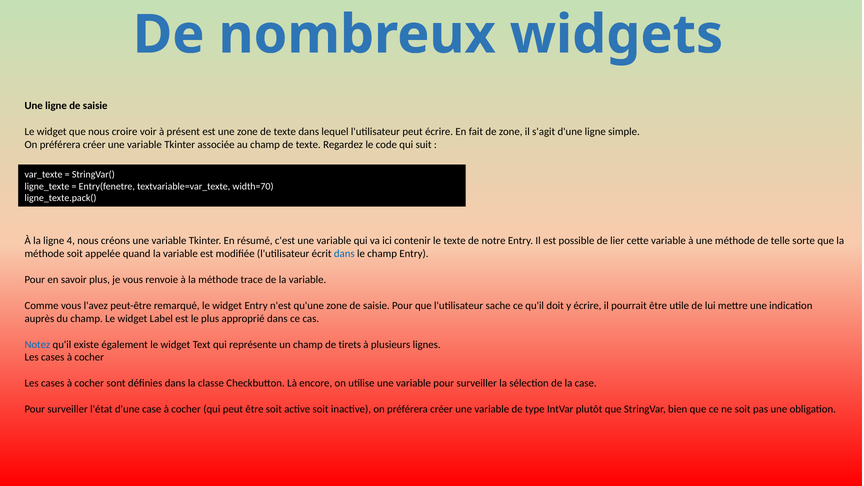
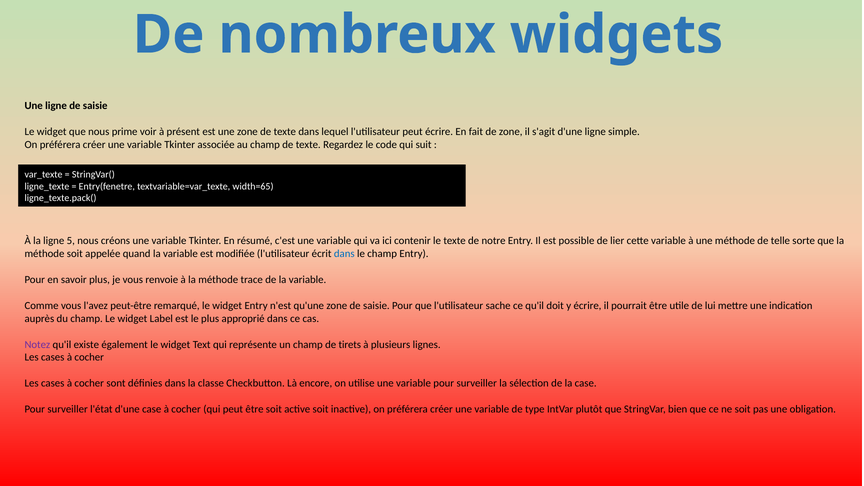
croire: croire -> prime (125, 132)
width=70: width=70 -> width=65 (253, 186)
4: 4 -> 5 (71, 241)
Notez colour: blue -> purple (37, 344)
